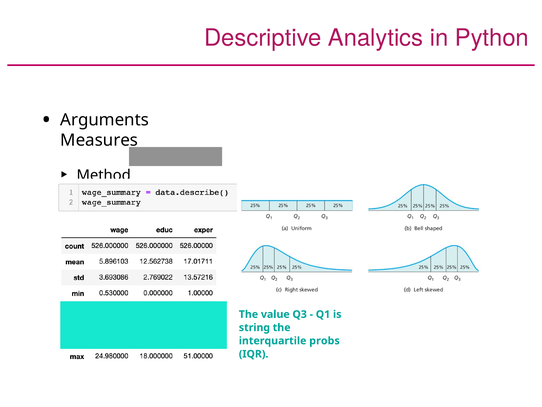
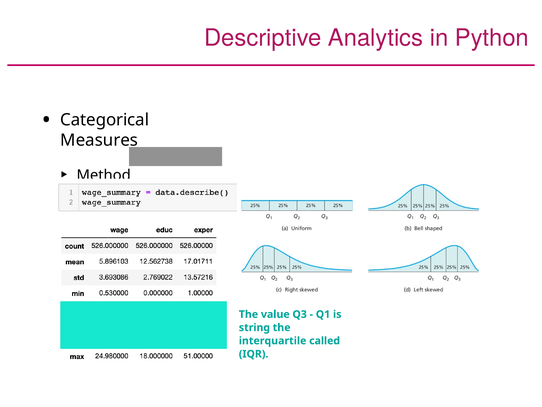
Arguments: Arguments -> Categorical (105, 120)
probs: probs -> called (325, 340)
